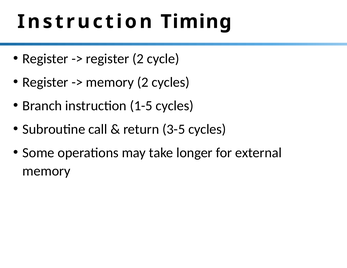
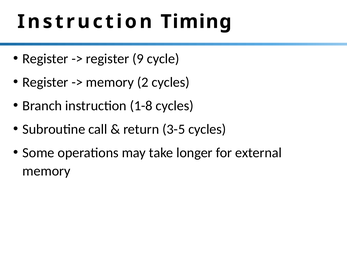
register 2: 2 -> 9 (138, 59)
1-5: 1-5 -> 1-8 (141, 106)
